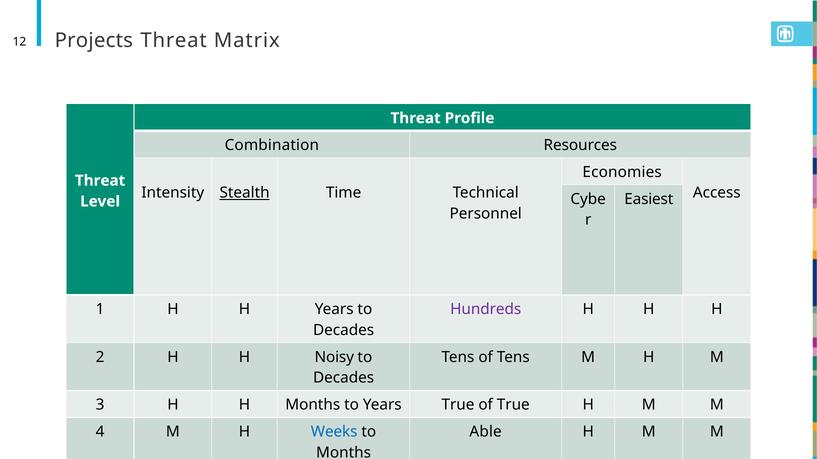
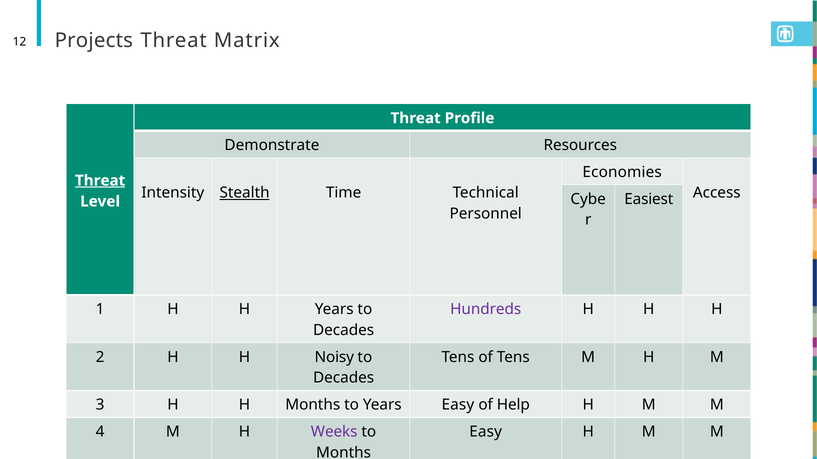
Combination: Combination -> Demonstrate (272, 145)
Threat underline: none -> present (100, 181)
Years True: True -> Easy (458, 405)
of True: True -> Help (513, 405)
Weeks colour: blue -> purple (334, 432)
Able: Able -> Easy (486, 432)
